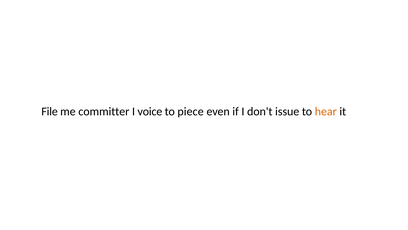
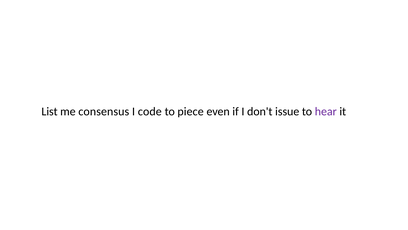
File: File -> List (50, 111)
committer: committer -> consensus (104, 111)
voice: voice -> code (150, 111)
hear colour: orange -> purple (326, 111)
